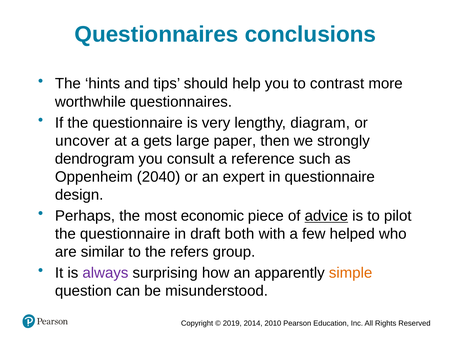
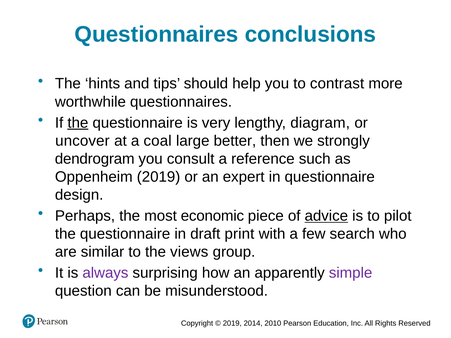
the underline: none -> present (78, 123)
gets: gets -> coal (158, 141)
paper: paper -> better (235, 141)
Oppenheim 2040: 2040 -> 2019 (159, 177)
both: both -> print (239, 234)
helped: helped -> search (352, 234)
refers: refers -> views (189, 252)
simple colour: orange -> purple (351, 273)
